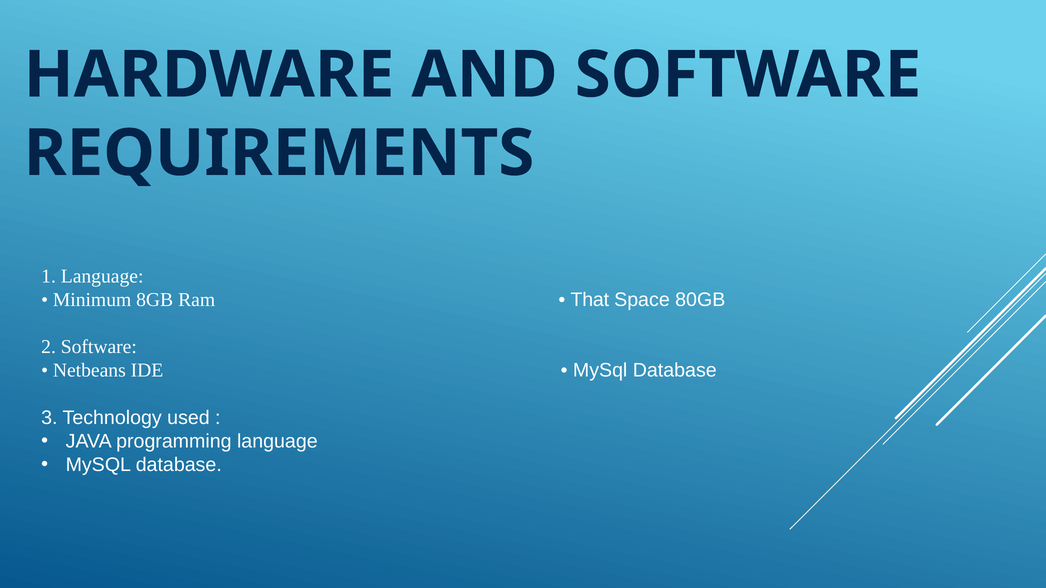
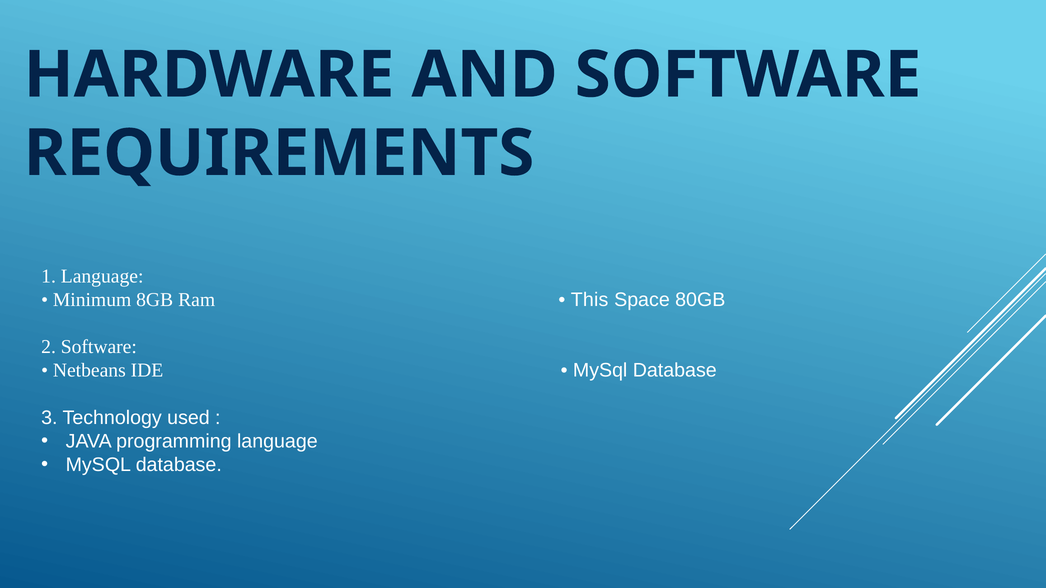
That: That -> This (590, 300)
